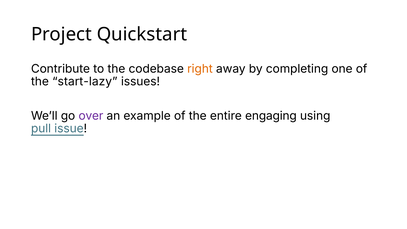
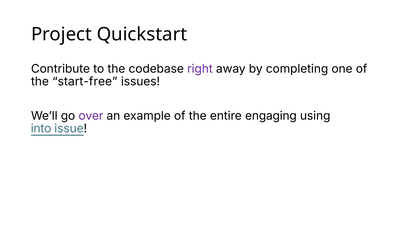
right colour: orange -> purple (200, 69)
start-lazy: start-lazy -> start-free (85, 82)
pull: pull -> into (41, 129)
